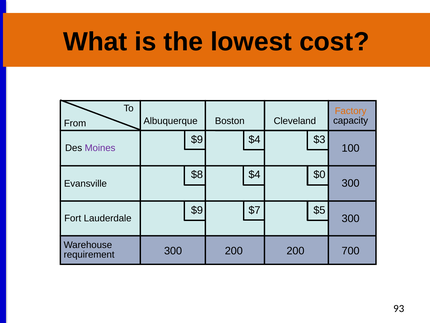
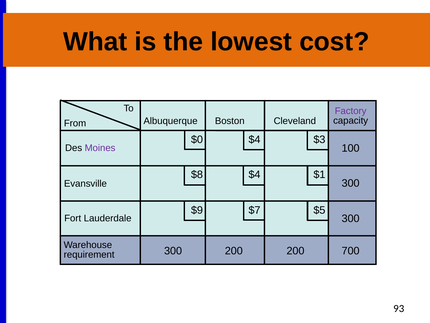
Factory colour: orange -> purple (351, 111)
$9: $9 -> $0 (197, 140)
$0: $0 -> $1 (319, 174)
